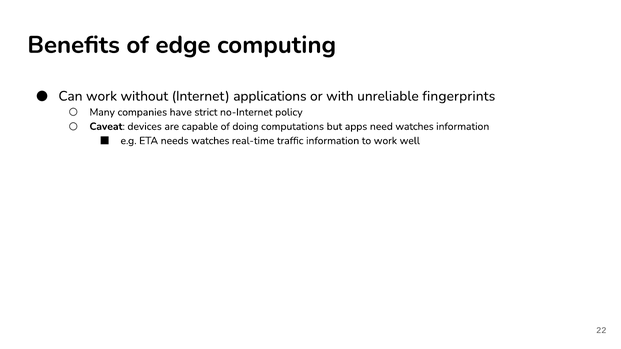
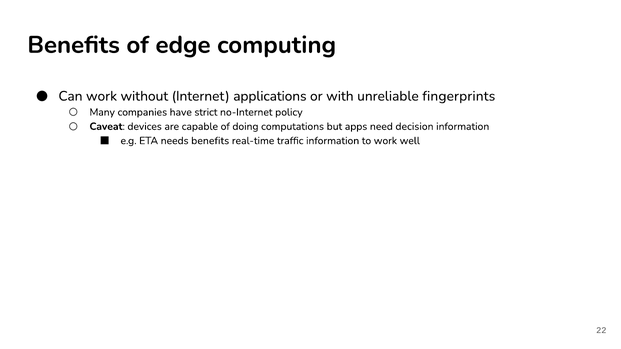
need watches: watches -> decision (414, 127)
needs watches: watches -> benefits (210, 141)
